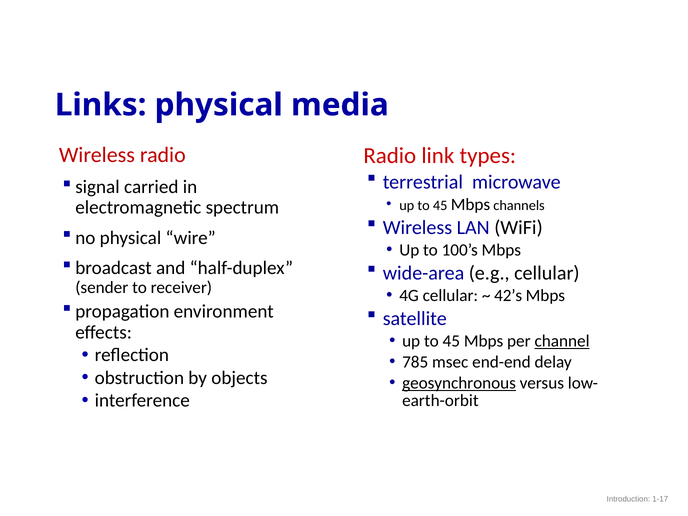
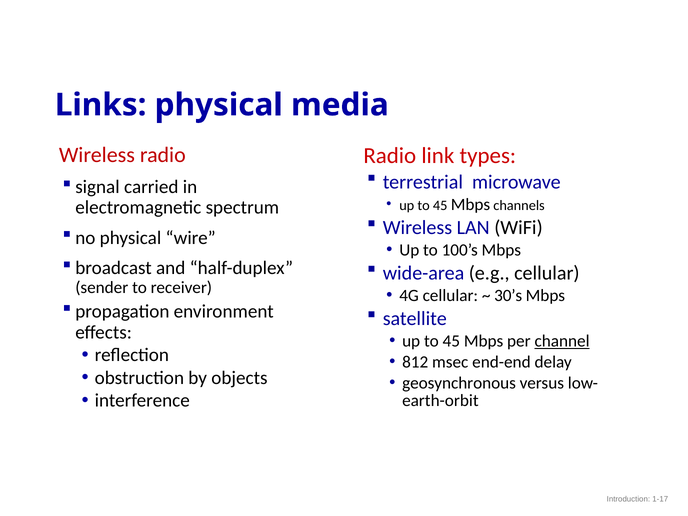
42’s: 42’s -> 30’s (508, 295)
785: 785 -> 812 (415, 362)
geosynchronous underline: present -> none (459, 383)
